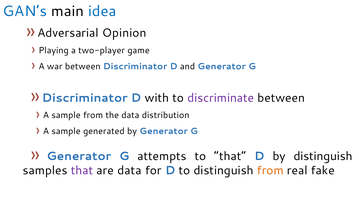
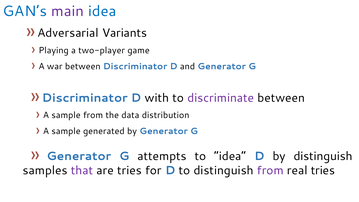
main colour: black -> purple (68, 11)
Opinion: Opinion -> Variants (125, 33)
to that: that -> idea (230, 156)
are data: data -> tries (129, 170)
from colour: orange -> purple (270, 170)
real fake: fake -> tries (323, 170)
